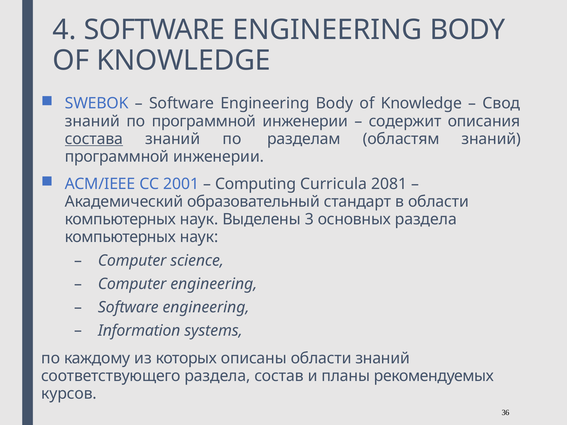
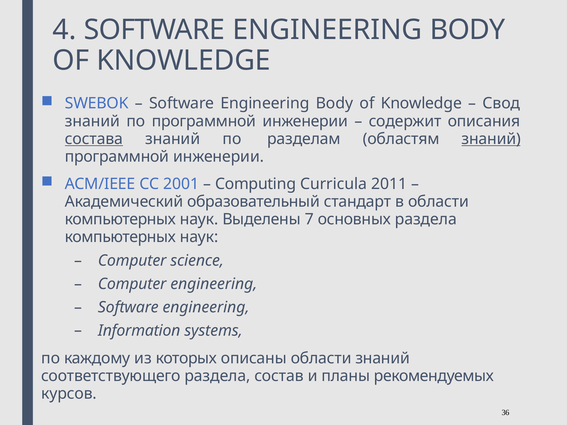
знаний underline: none -> present (491, 139)
2081: 2081 -> 2011 (389, 184)
3: 3 -> 7 (309, 220)
